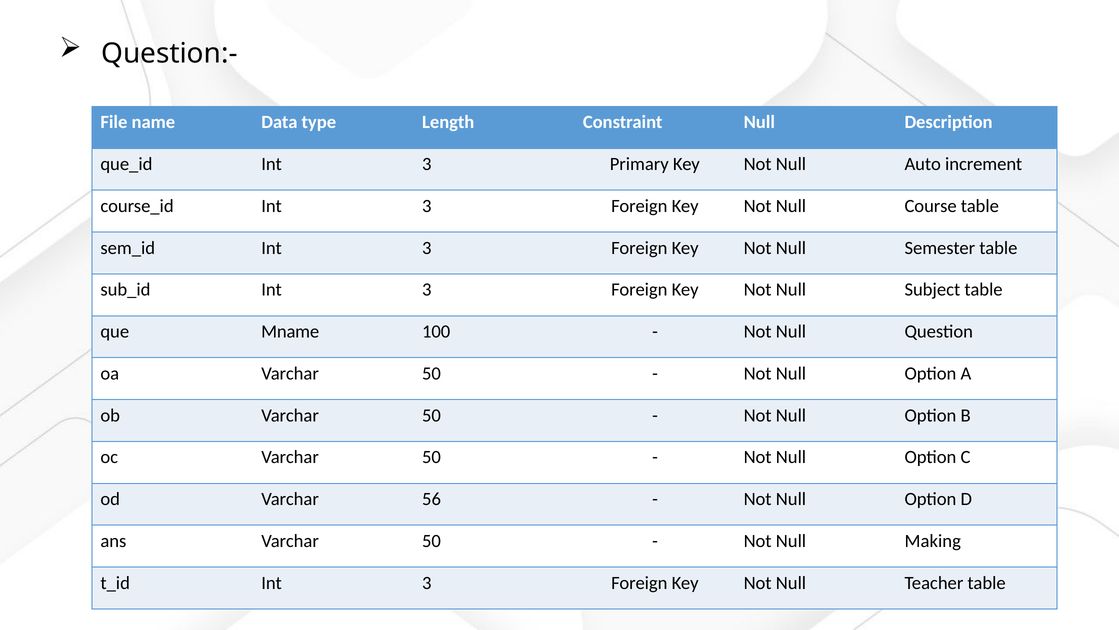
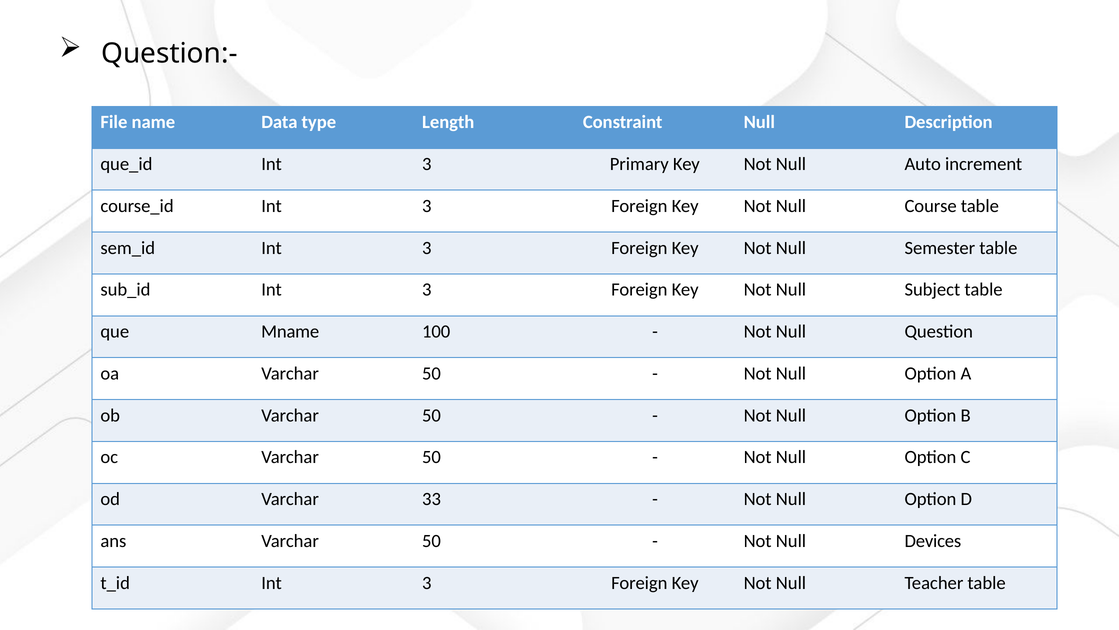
56: 56 -> 33 (432, 499)
Making: Making -> Devices (933, 541)
